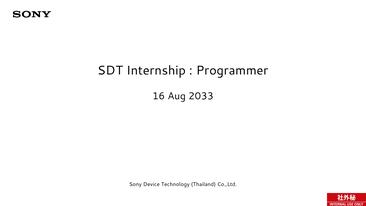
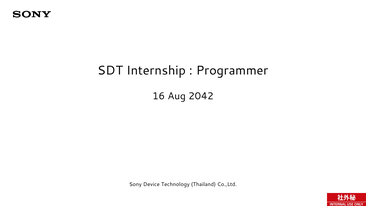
2033: 2033 -> 2042 (201, 96)
